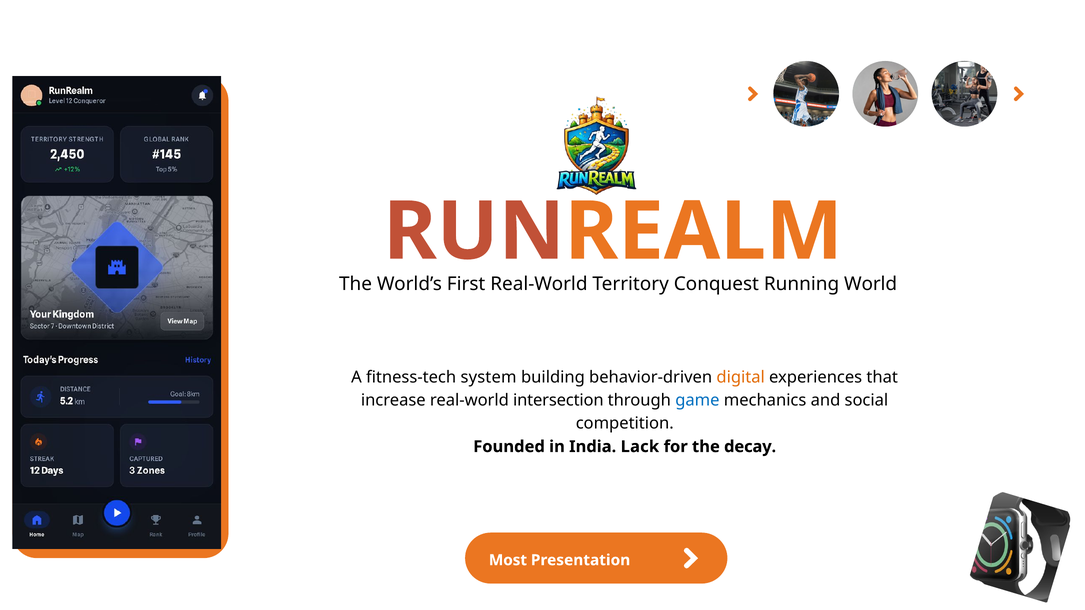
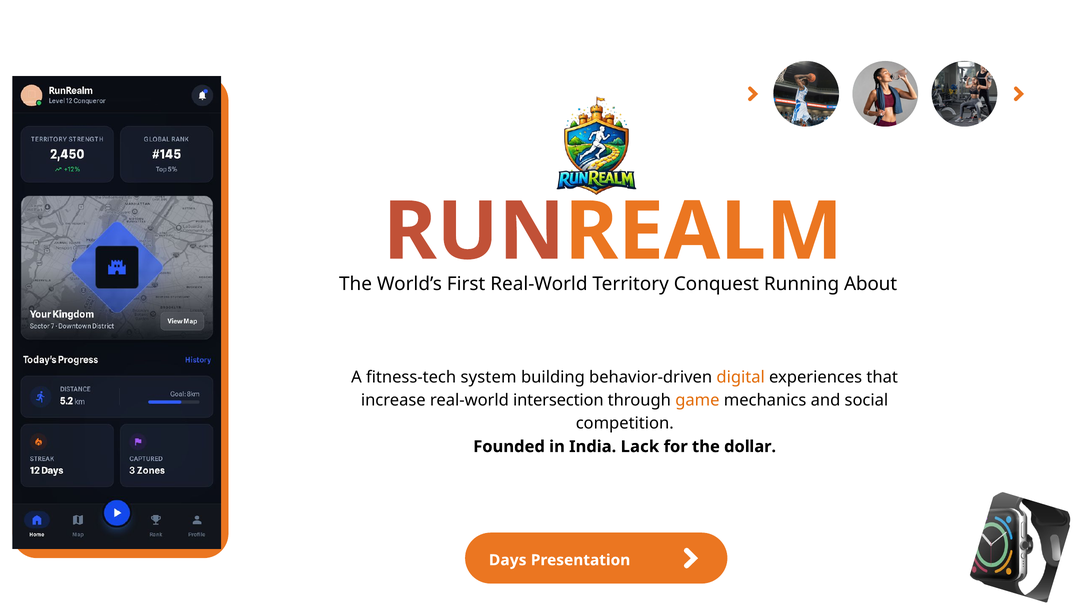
World: World -> About (871, 284)
game colour: blue -> orange (697, 400)
decay: decay -> dollar (750, 447)
Most: Most -> Days (508, 560)
